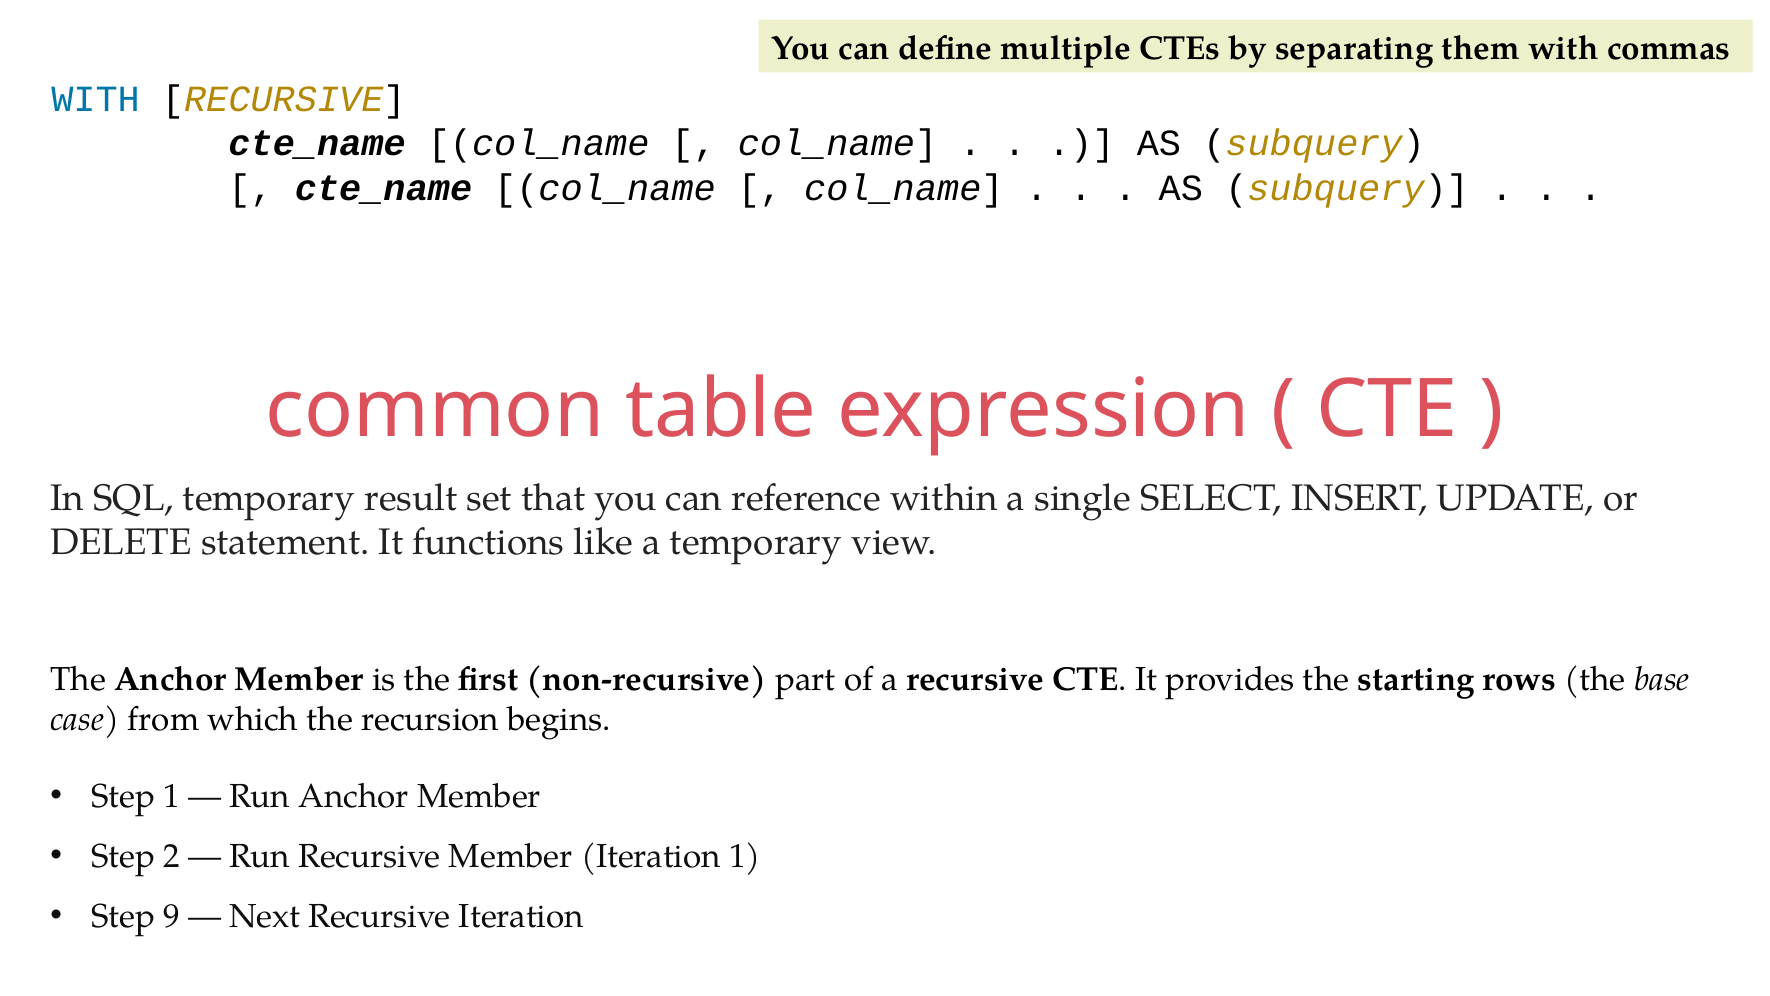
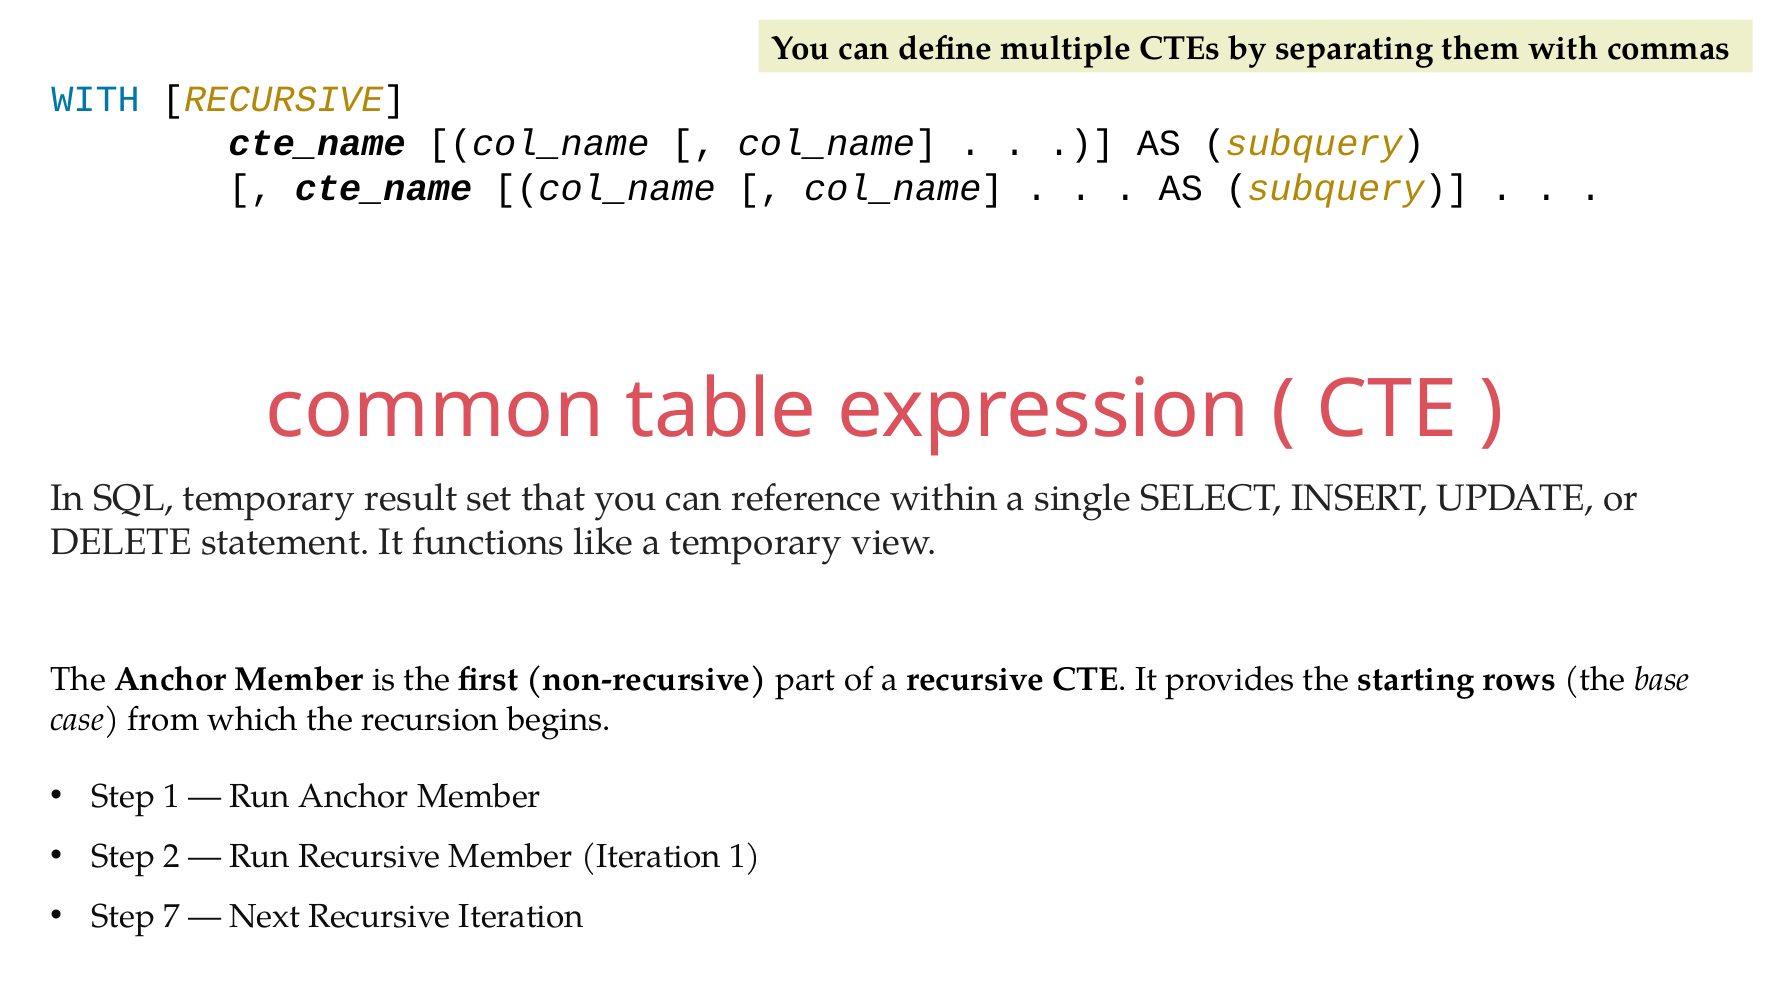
9: 9 -> 7 (172, 916)
